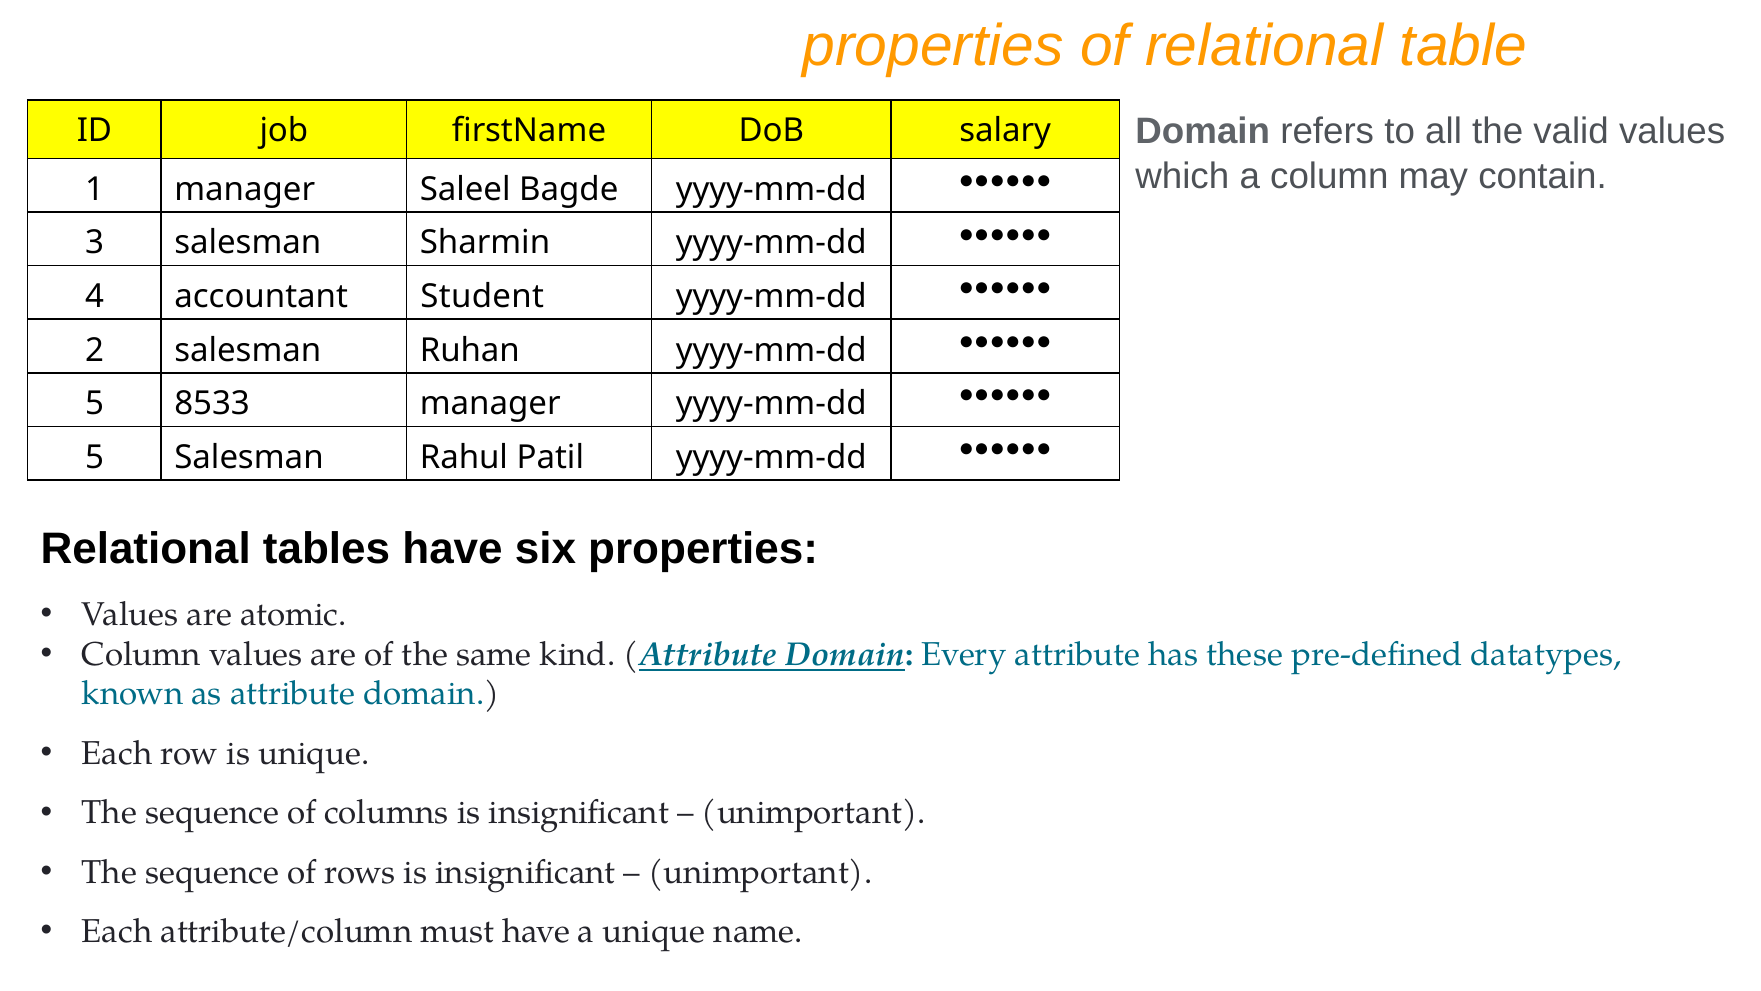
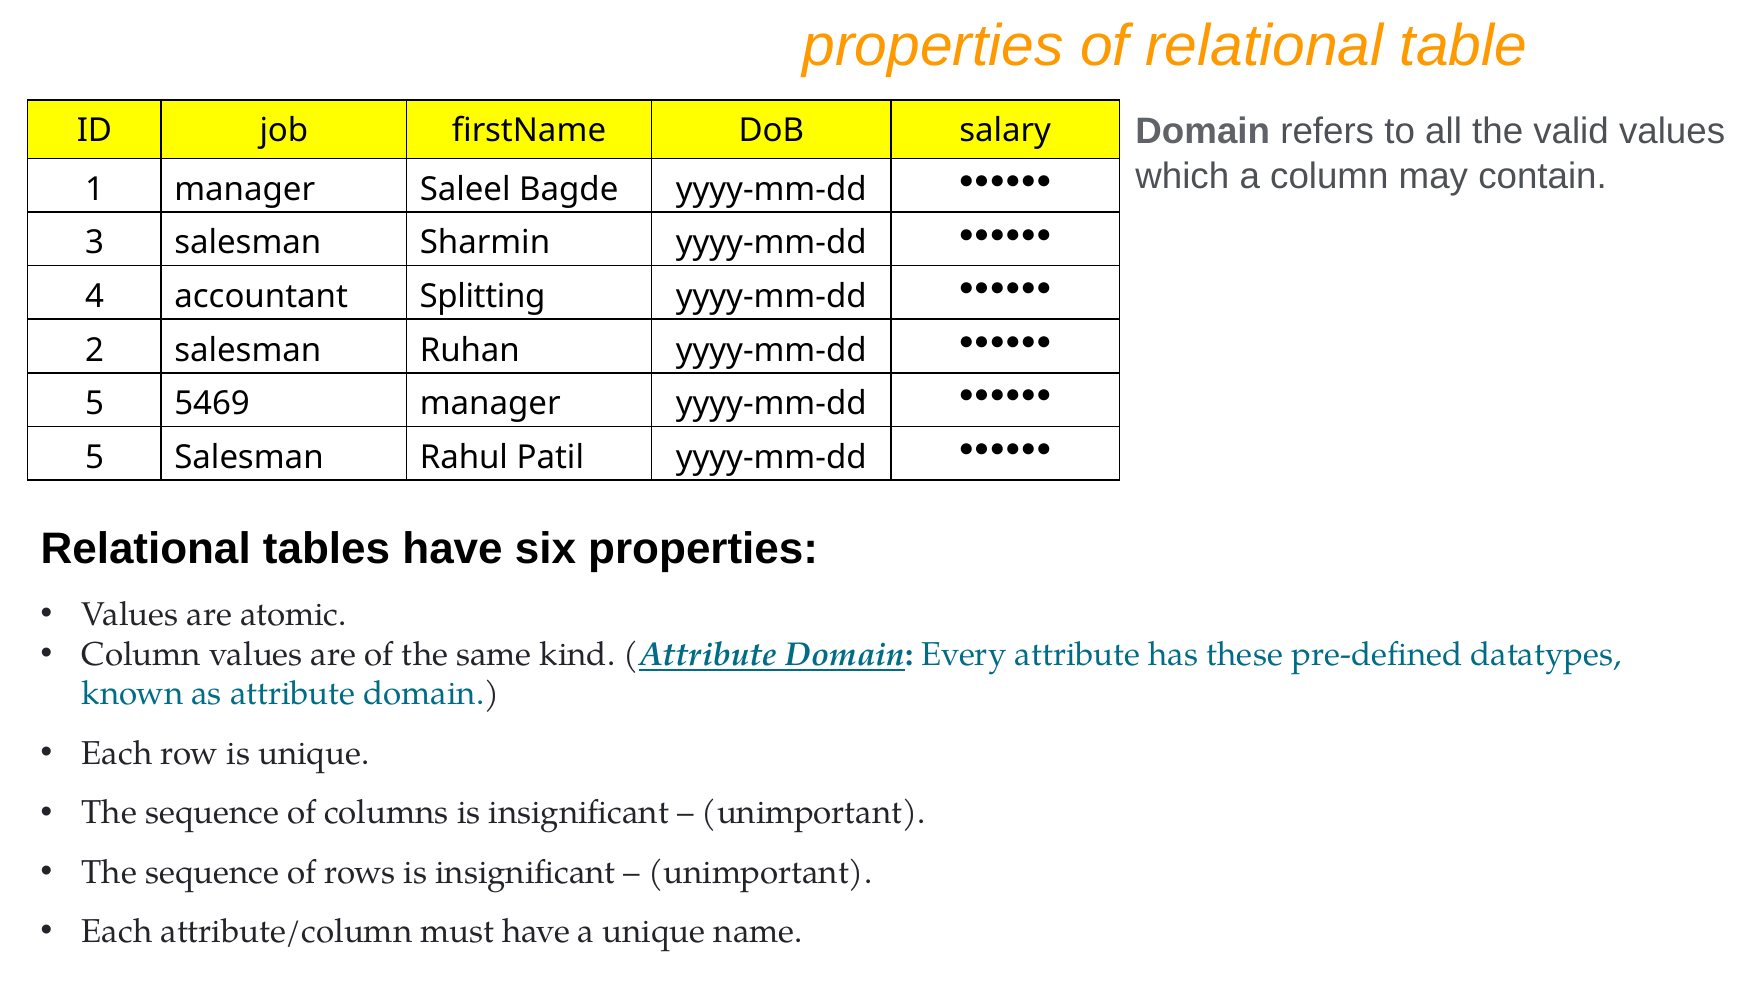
Student: Student -> Splitting (483, 296)
8533: 8533 -> 5469 (212, 404)
